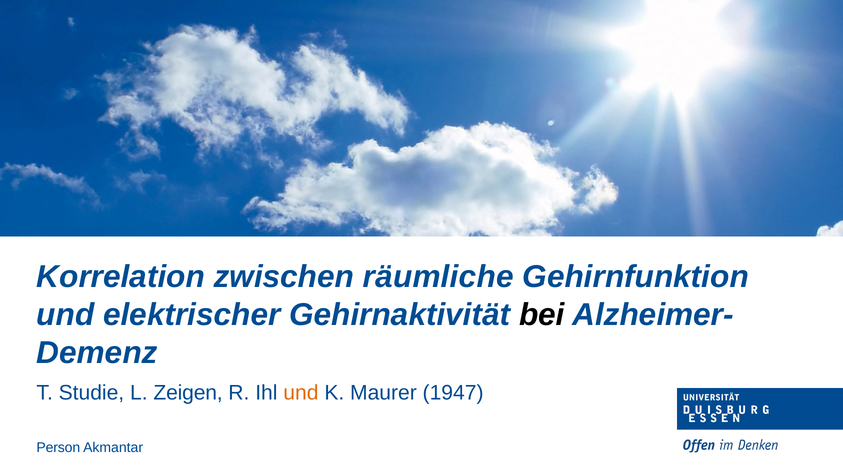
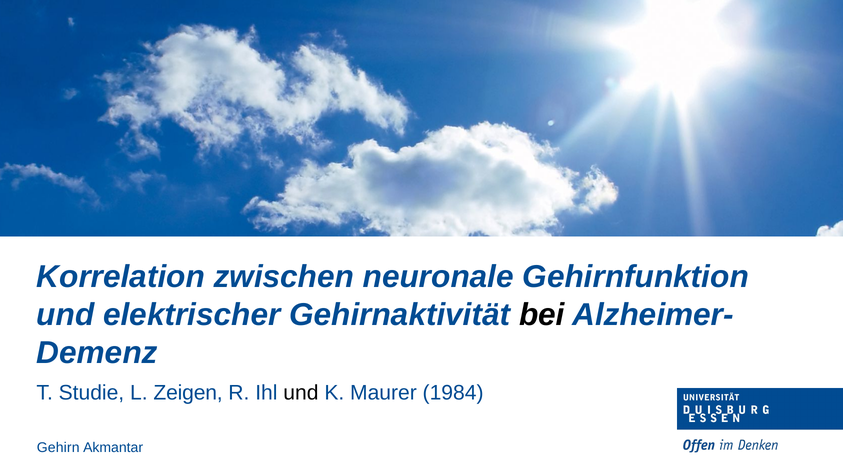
räumliche: räumliche -> neuronale (438, 277)
und colour: orange -> black (301, 393)
1947: 1947 -> 1984 (453, 393)
Person: Person -> Gehirn (58, 448)
